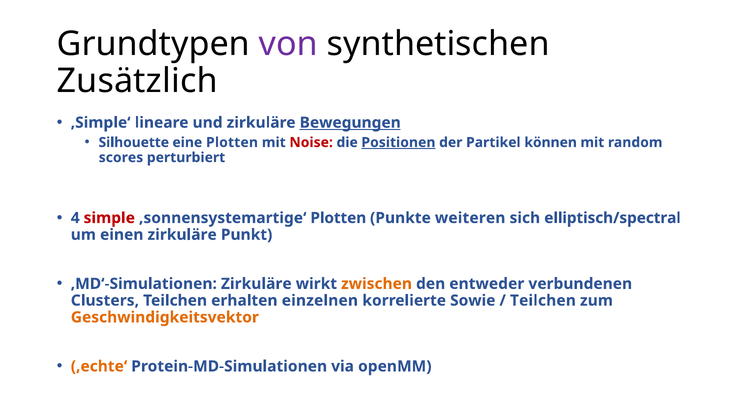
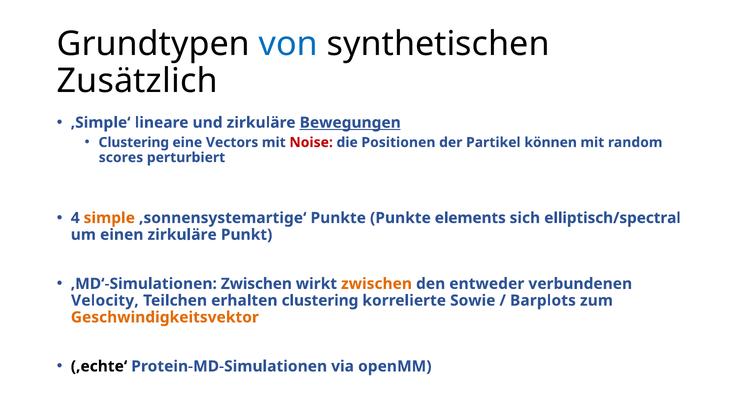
von colour: purple -> blue (288, 44)
Silhouette: Silhouette -> Clustering (134, 142)
eine Plotten: Plotten -> Vectors (232, 142)
Positionen underline: present -> none (398, 142)
simple colour: red -> orange (109, 218)
‚sonnensystemartige‘ Plotten: Plotten -> Punkte (338, 218)
weiteren: weiteren -> elements (470, 218)
‚MD‘-Simulationen Zirkuläre: Zirkuläre -> Zwischen (256, 284)
Clusters: Clusters -> Velocity (105, 301)
erhalten einzelnen: einzelnen -> clustering (320, 301)
Teilchen: Teilchen -> Barplots (543, 301)
‚echte‘ colour: orange -> black (99, 366)
